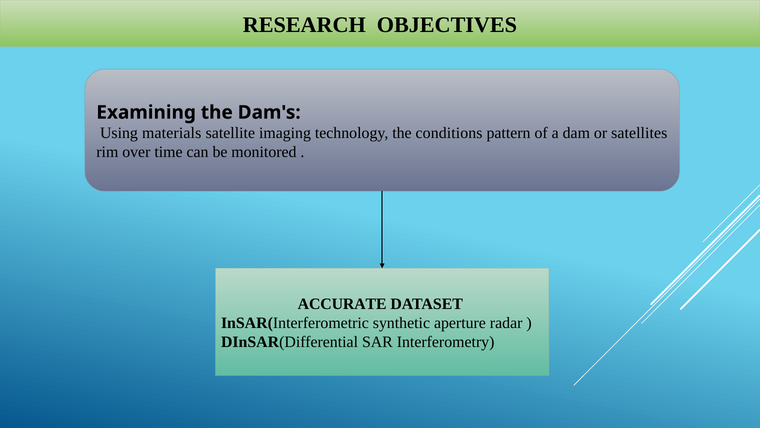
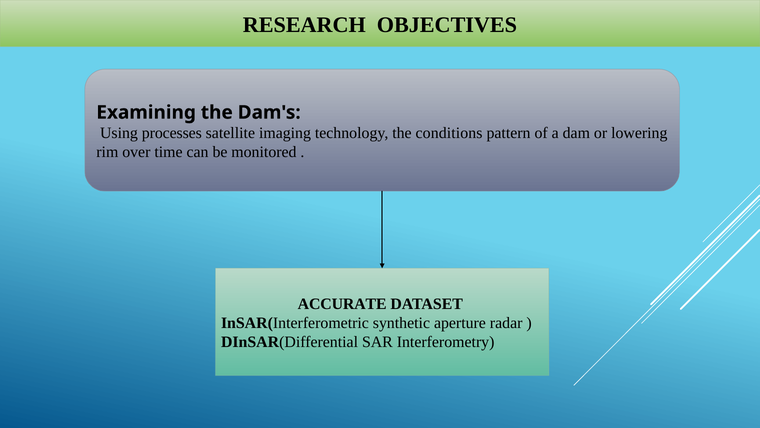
materials: materials -> processes (172, 133)
satellites: satellites -> lowering (639, 133)
